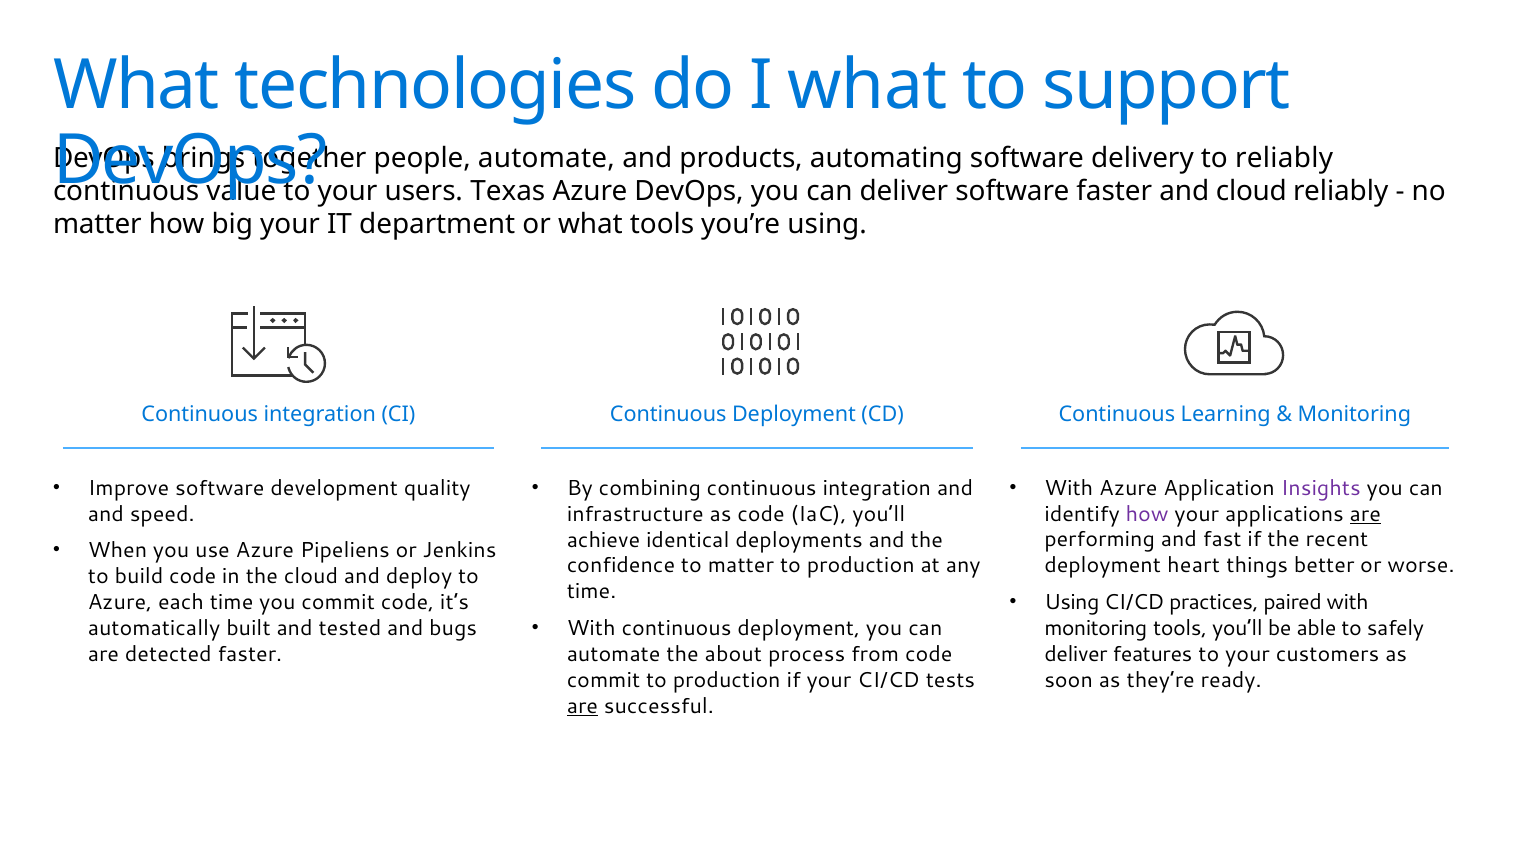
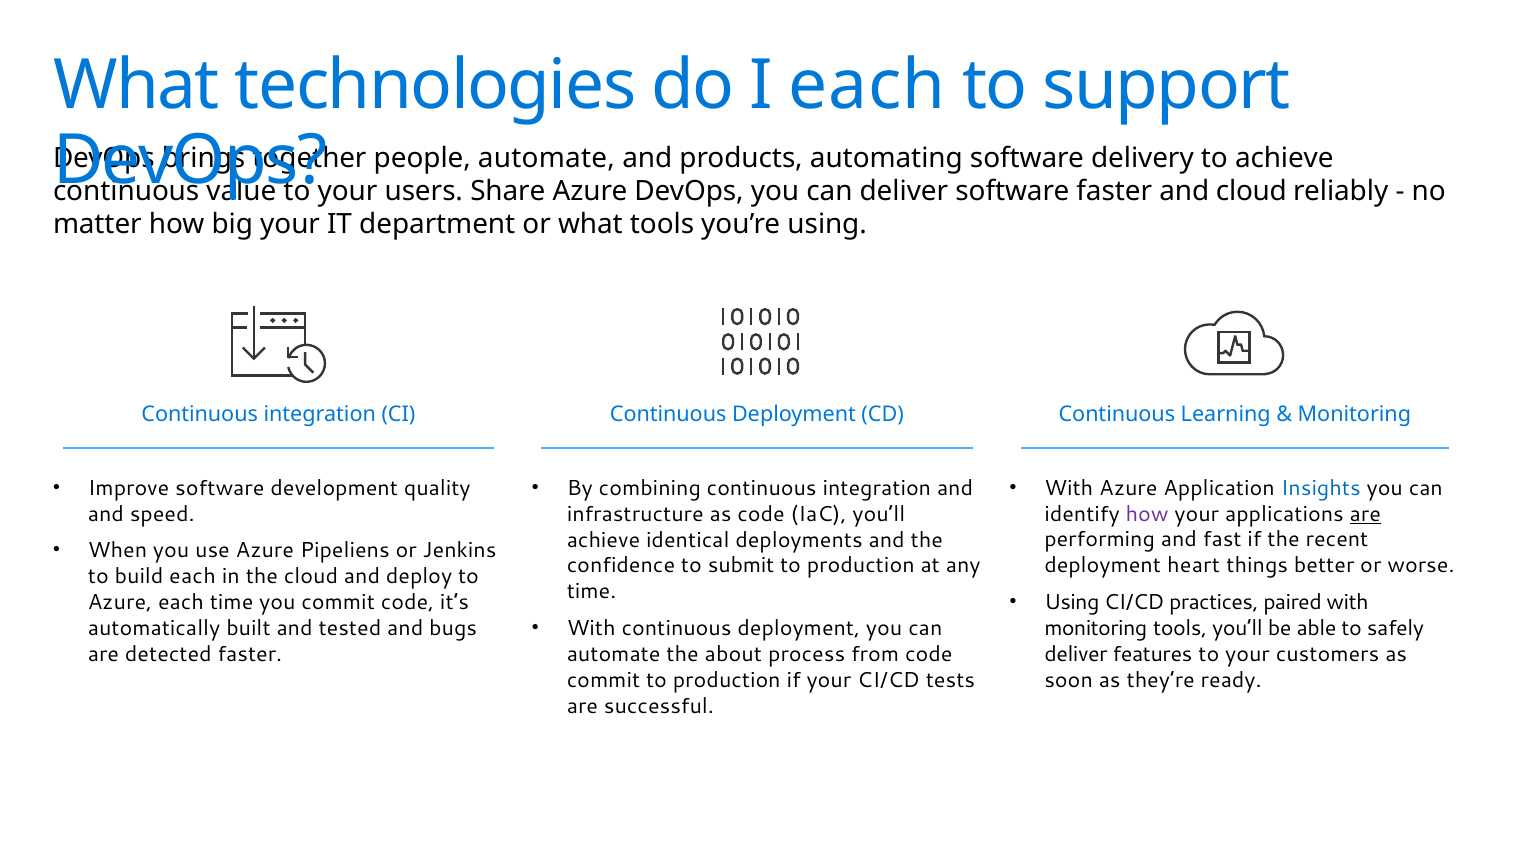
I what: what -> each (867, 85)
to reliably: reliably -> achieve (1284, 158)
Texas: Texas -> Share (508, 191)
Insights colour: purple -> blue (1321, 488)
to matter: matter -> submit (741, 566)
build code: code -> each (192, 577)
are underline: present -> none (582, 707)
